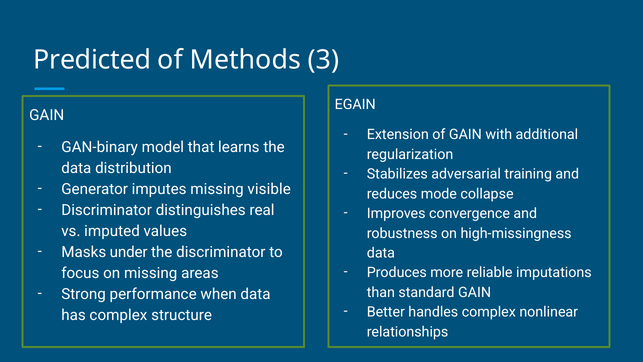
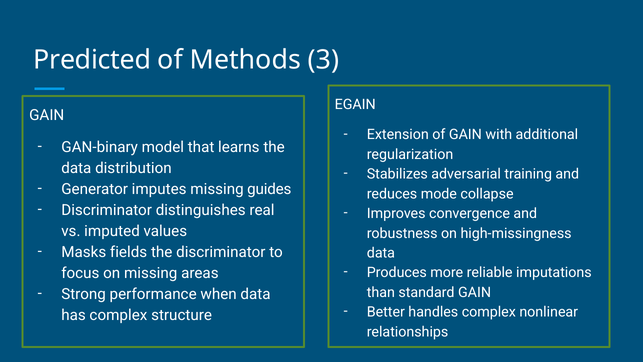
visible: visible -> guides (269, 189)
under: under -> fields (129, 252)
